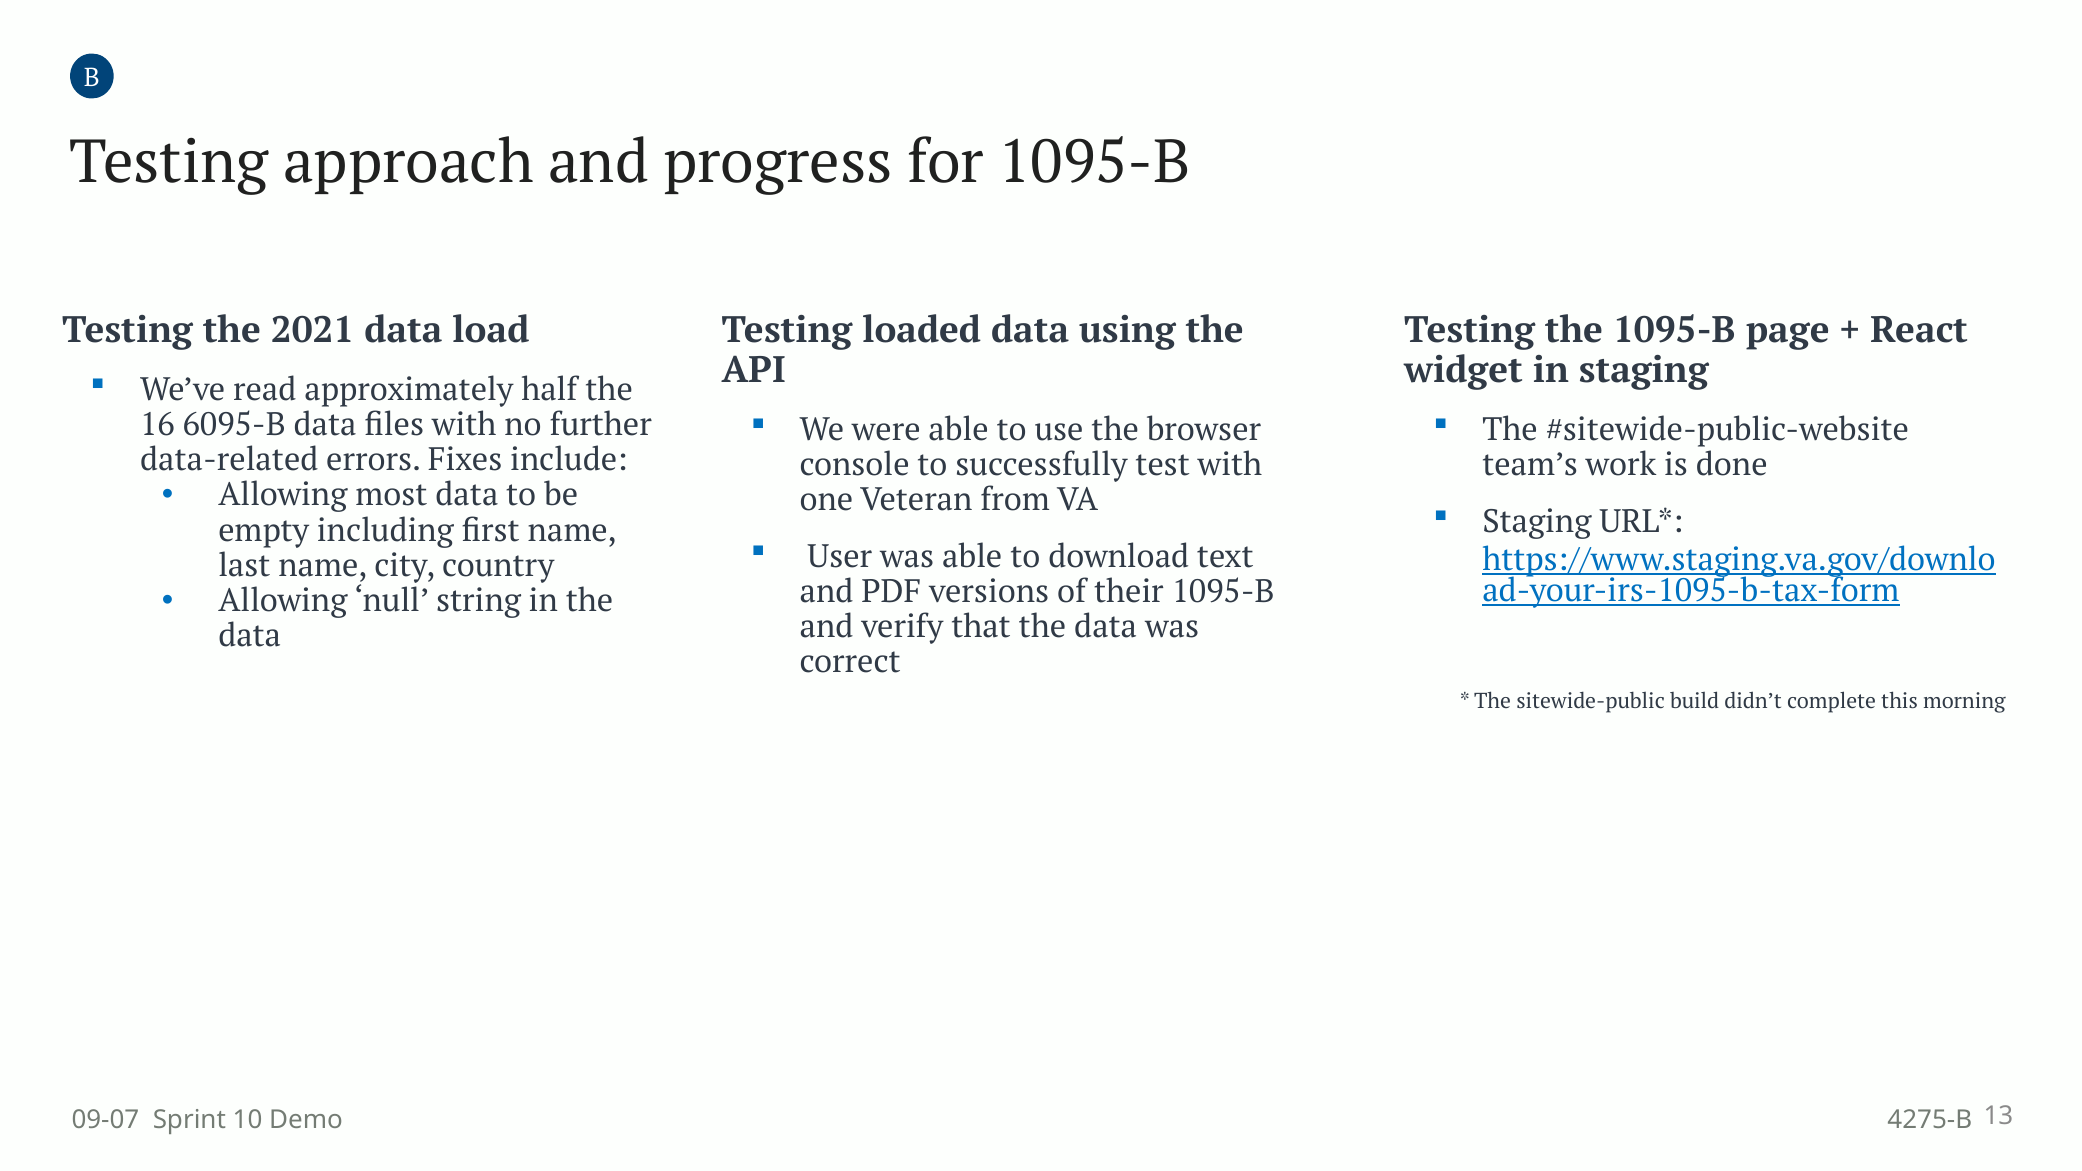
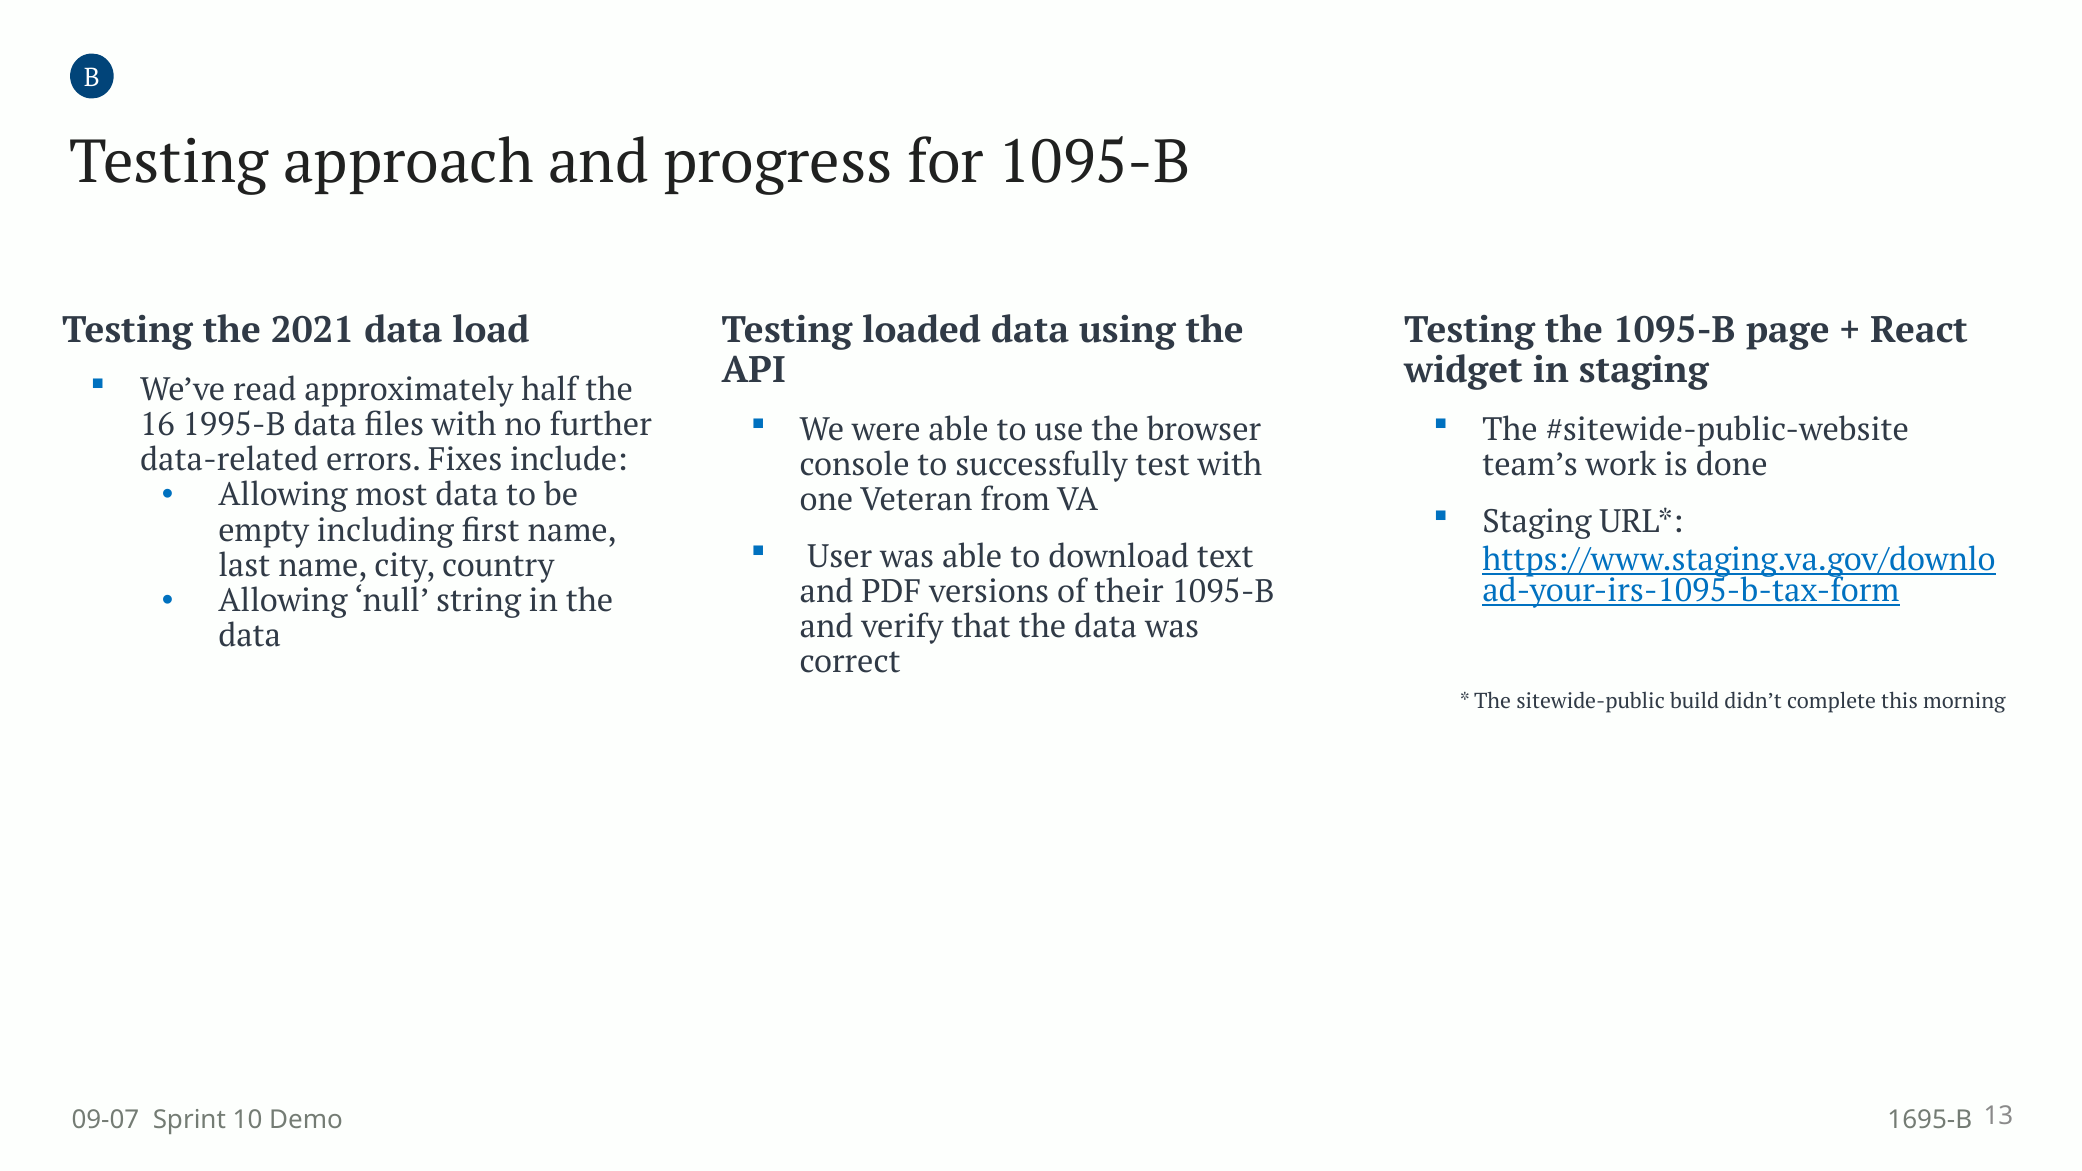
6095-B: 6095-B -> 1995-B (234, 425)
4275-B: 4275-B -> 1695-B (1930, 1120)
